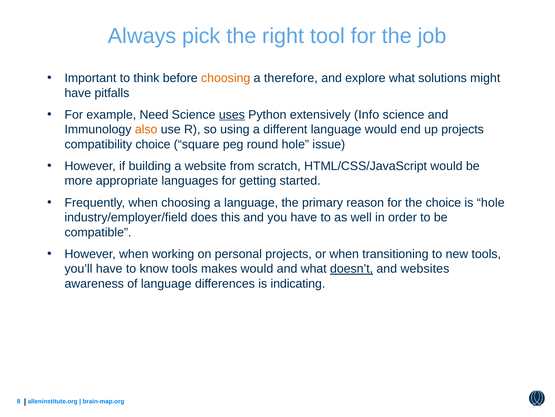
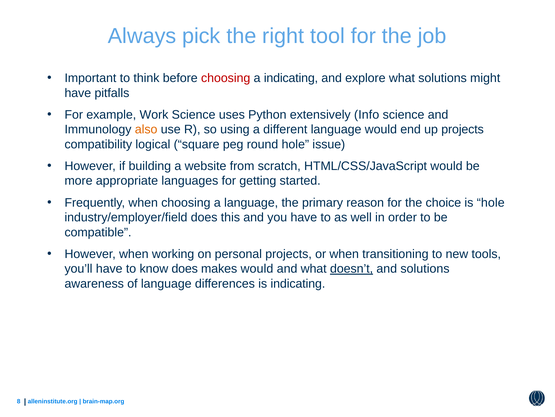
choosing colour: orange -> red (226, 78)
a therefore: therefore -> indicating (291, 78)
Need: Need -> Work (154, 115)
uses underline: present -> none (232, 115)
compatibility choice: choice -> logical (153, 144)
know tools: tools -> does (185, 268)
and websites: websites -> solutions (425, 268)
